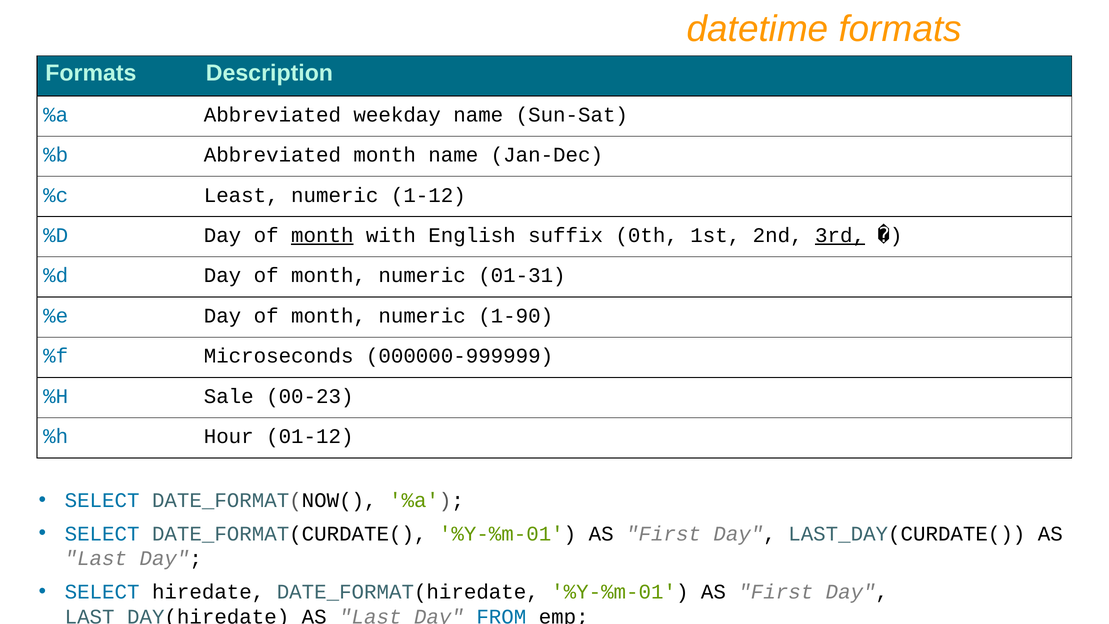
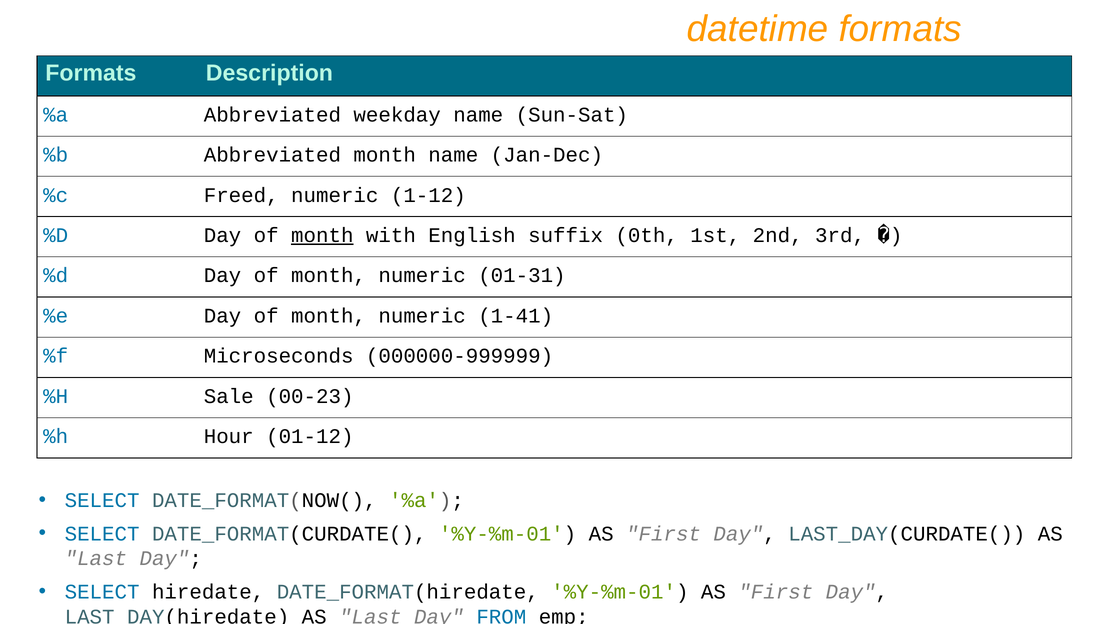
Least: Least -> Freed (241, 195)
3rd underline: present -> none (840, 235)
1-90: 1-90 -> 1-41 (516, 316)
